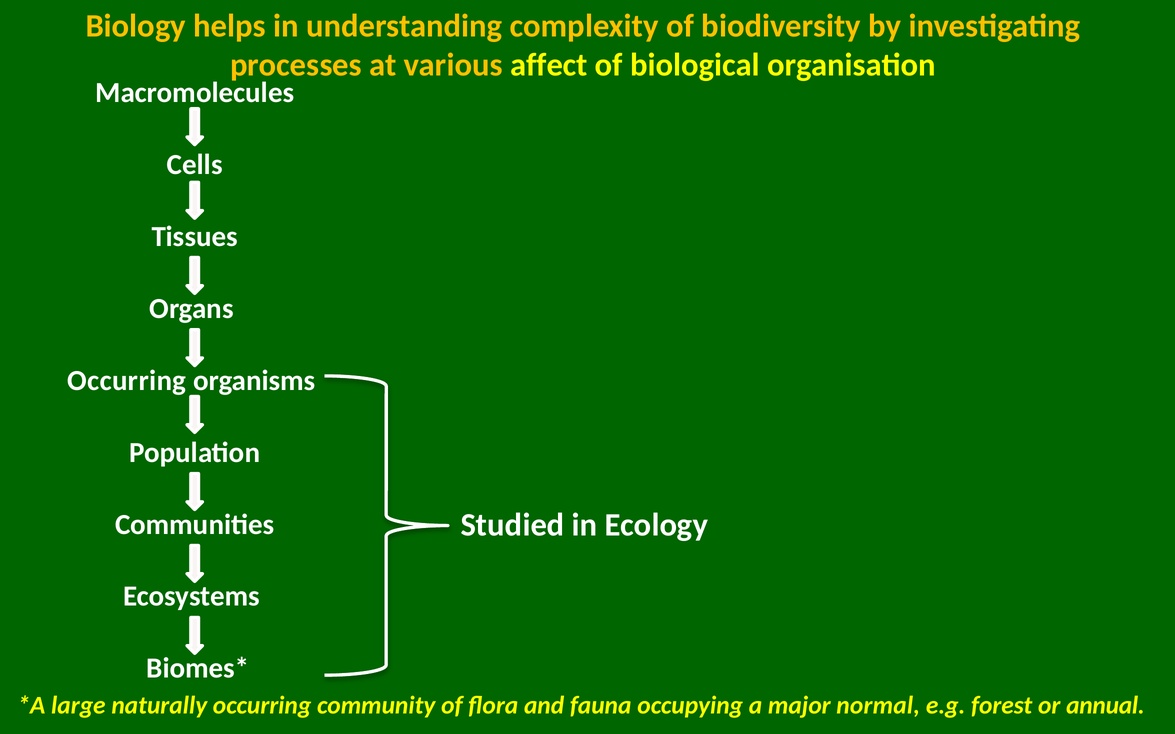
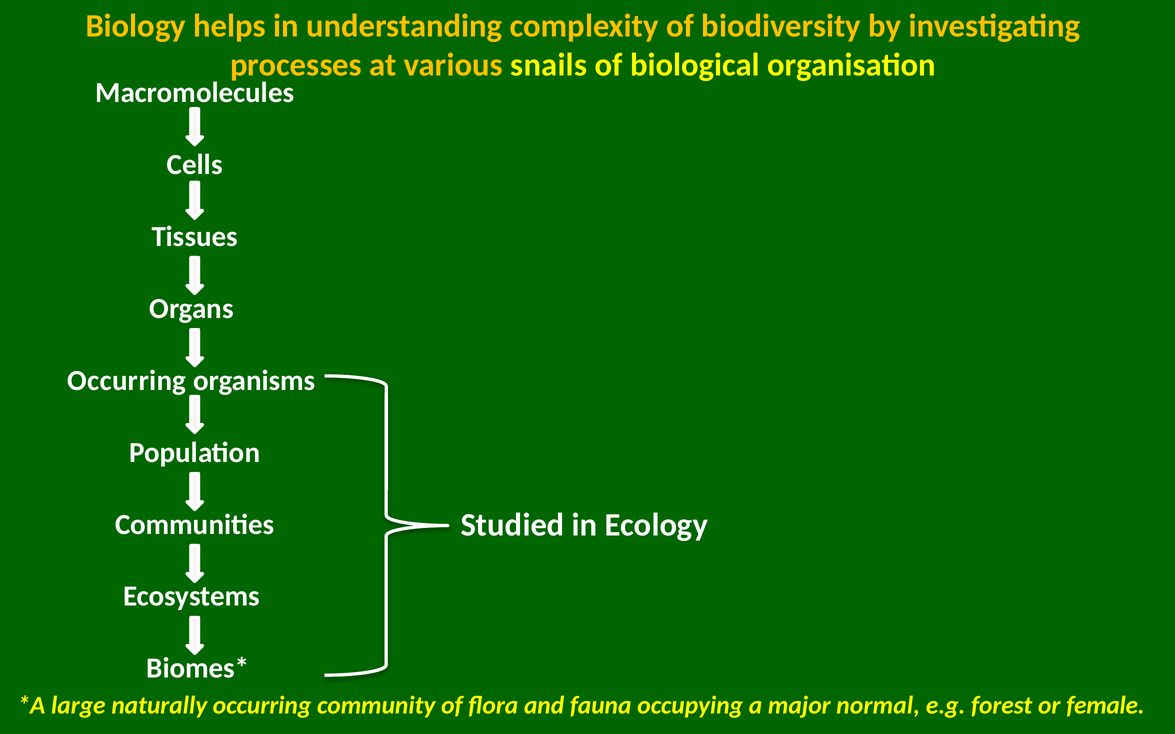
affect: affect -> snails (549, 65)
annual: annual -> female (1105, 706)
